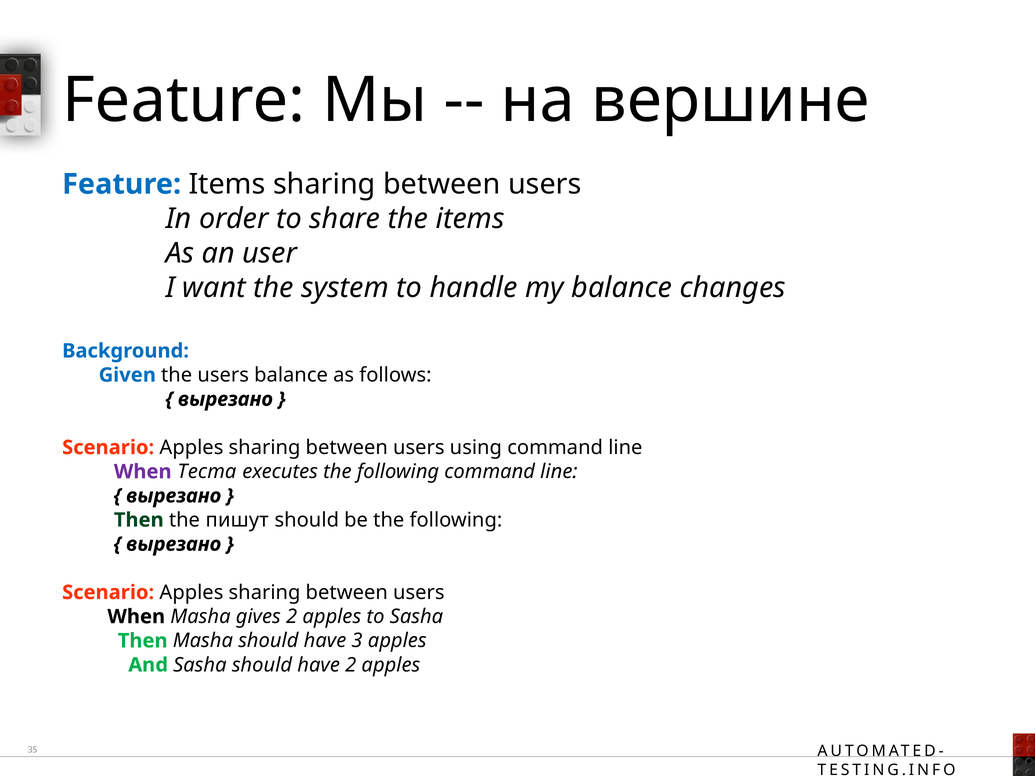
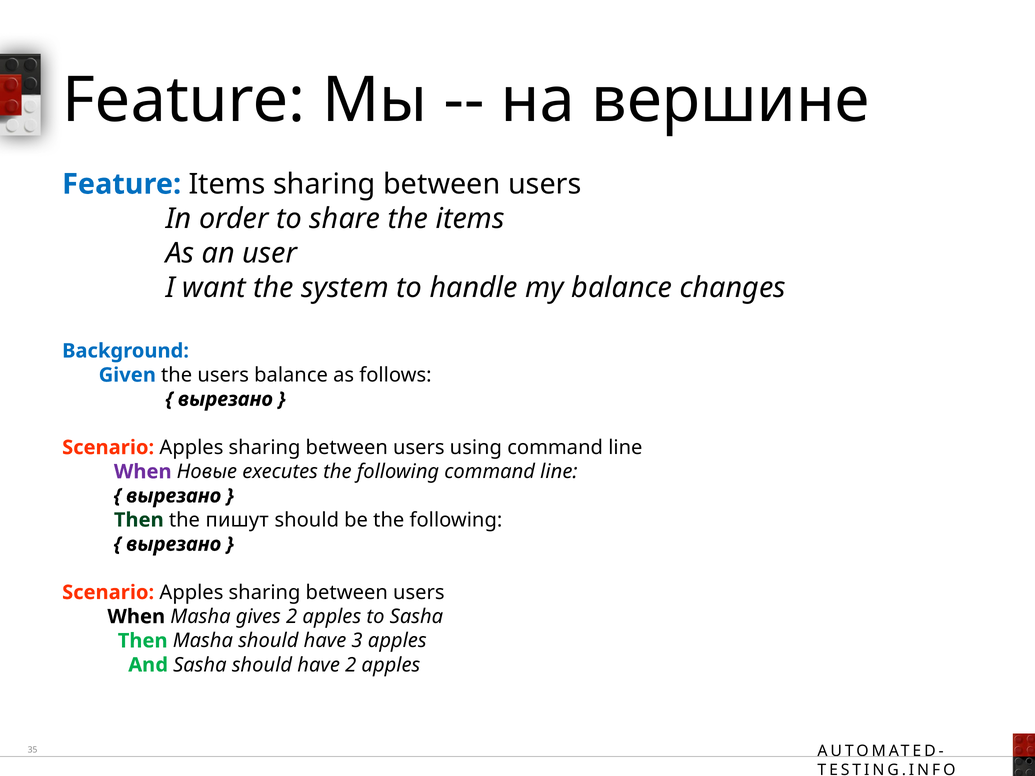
Теста: Теста -> Новые (207, 472)
